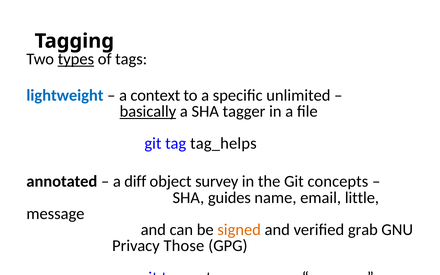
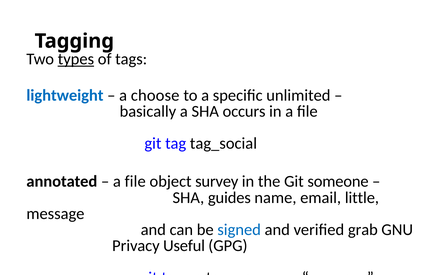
context: context -> choose (155, 95)
basically underline: present -> none (148, 111)
tagger: tagger -> occurs (244, 111)
tag_helps: tag_helps -> tag_social (223, 144)
diff: diff -> file (135, 182)
concepts: concepts -> someone (338, 182)
signed colour: orange -> blue (239, 230)
Those: Those -> Useful (184, 246)
